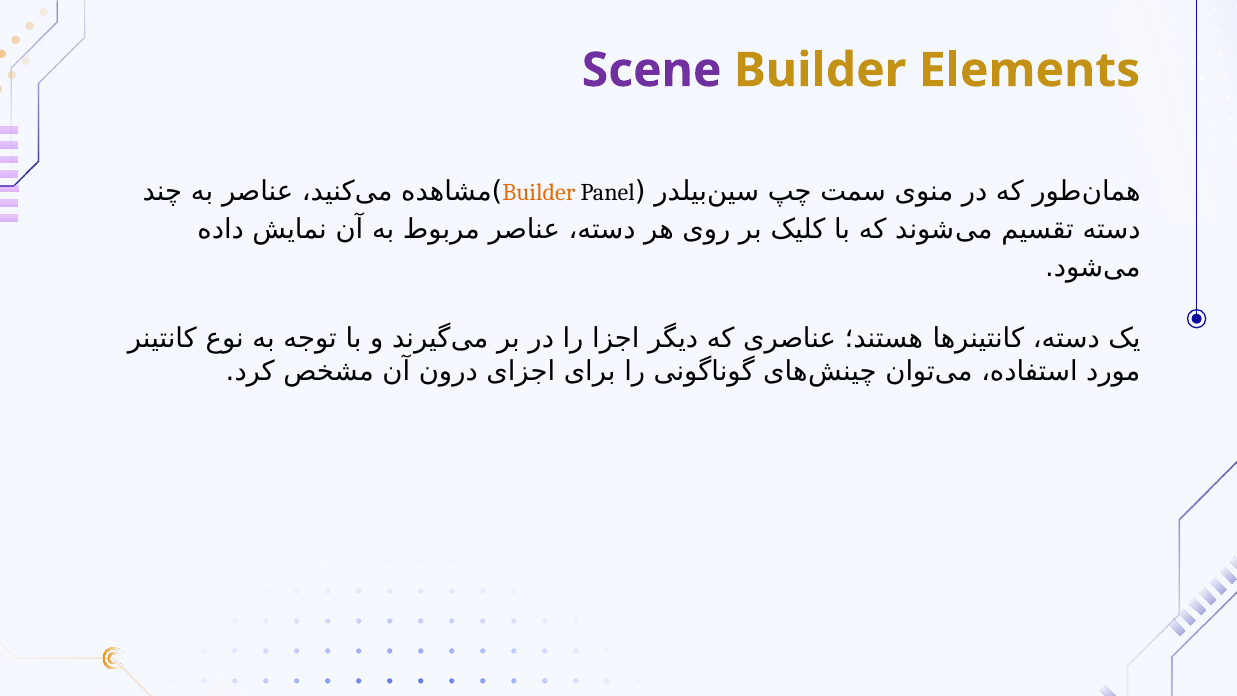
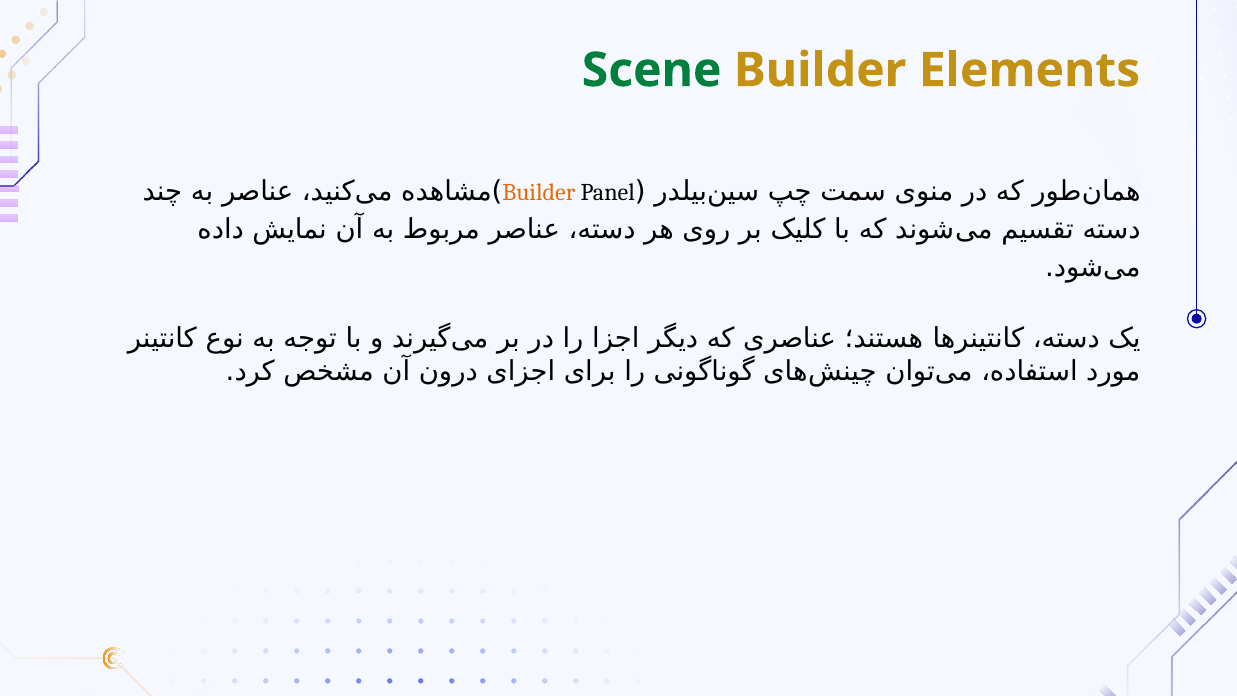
Scene colour: purple -> green (652, 70)
